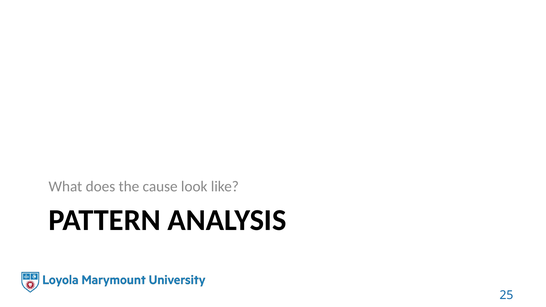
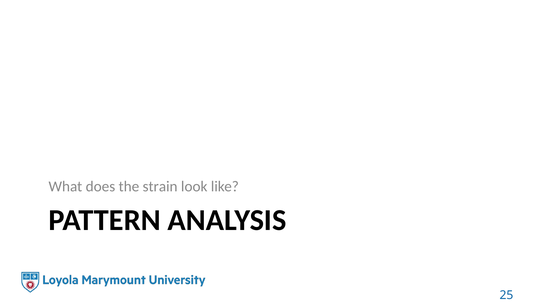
cause: cause -> strain (160, 187)
